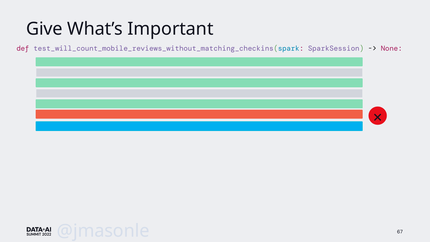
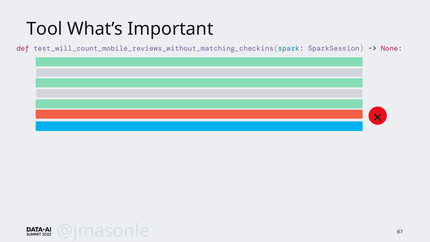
Give: Give -> Tool (44, 29)
